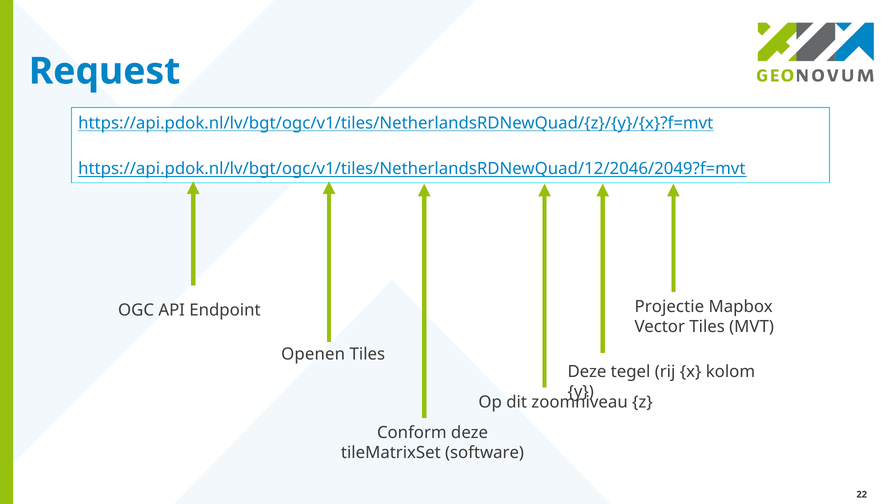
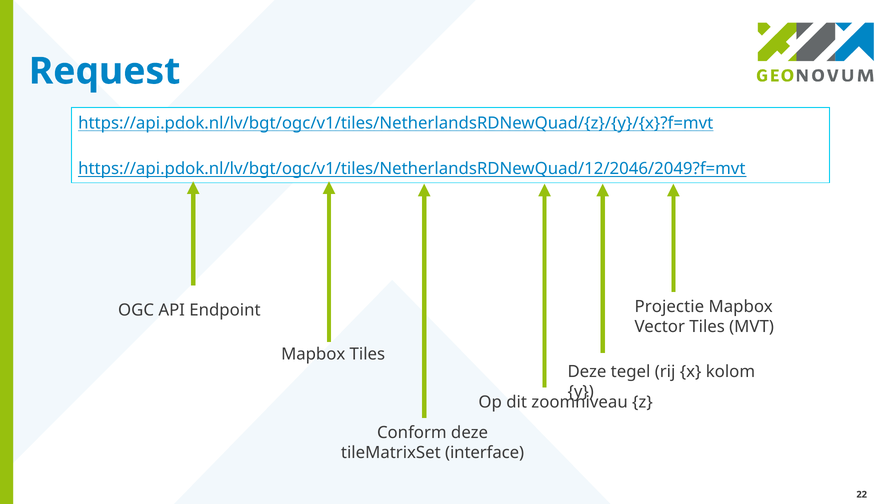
Openen: Openen -> Mapbox (313, 354)
software: software -> interface (485, 453)
